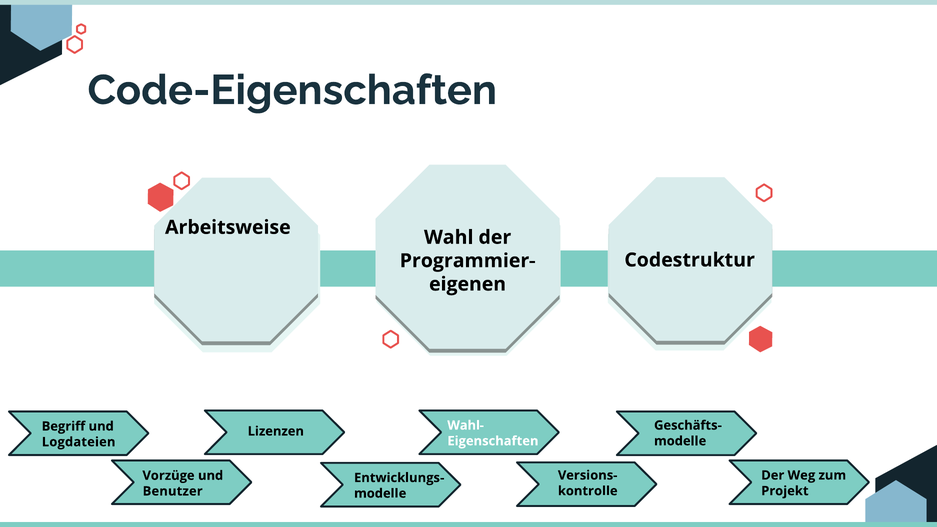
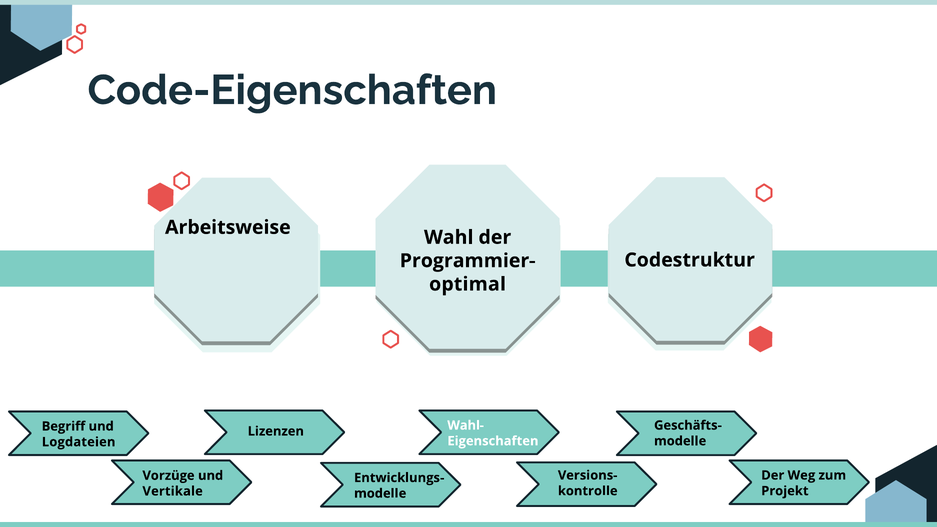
eigenen: eigenen -> optimal (467, 284)
Benutzer: Benutzer -> Vertikale (173, 491)
